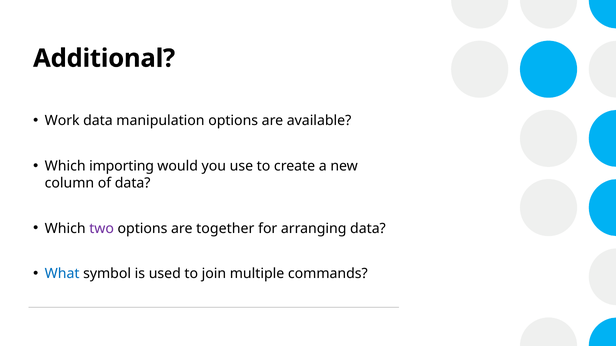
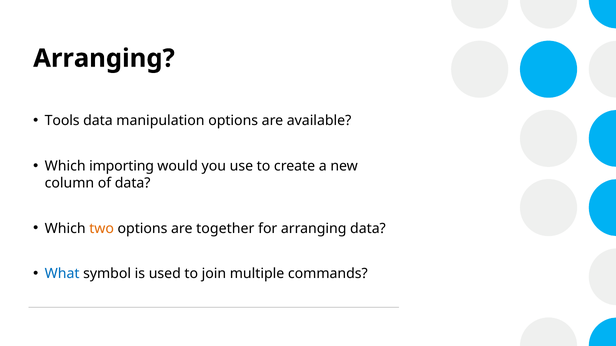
Additional: Additional -> Arranging (104, 58)
Work: Work -> Tools (62, 121)
two colour: purple -> orange (102, 229)
